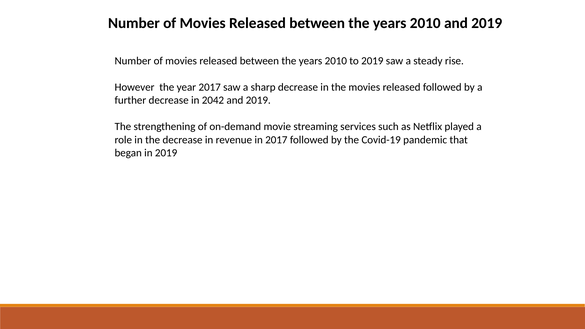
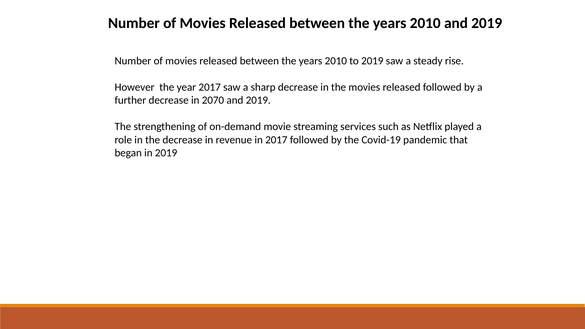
2042: 2042 -> 2070 (213, 100)
